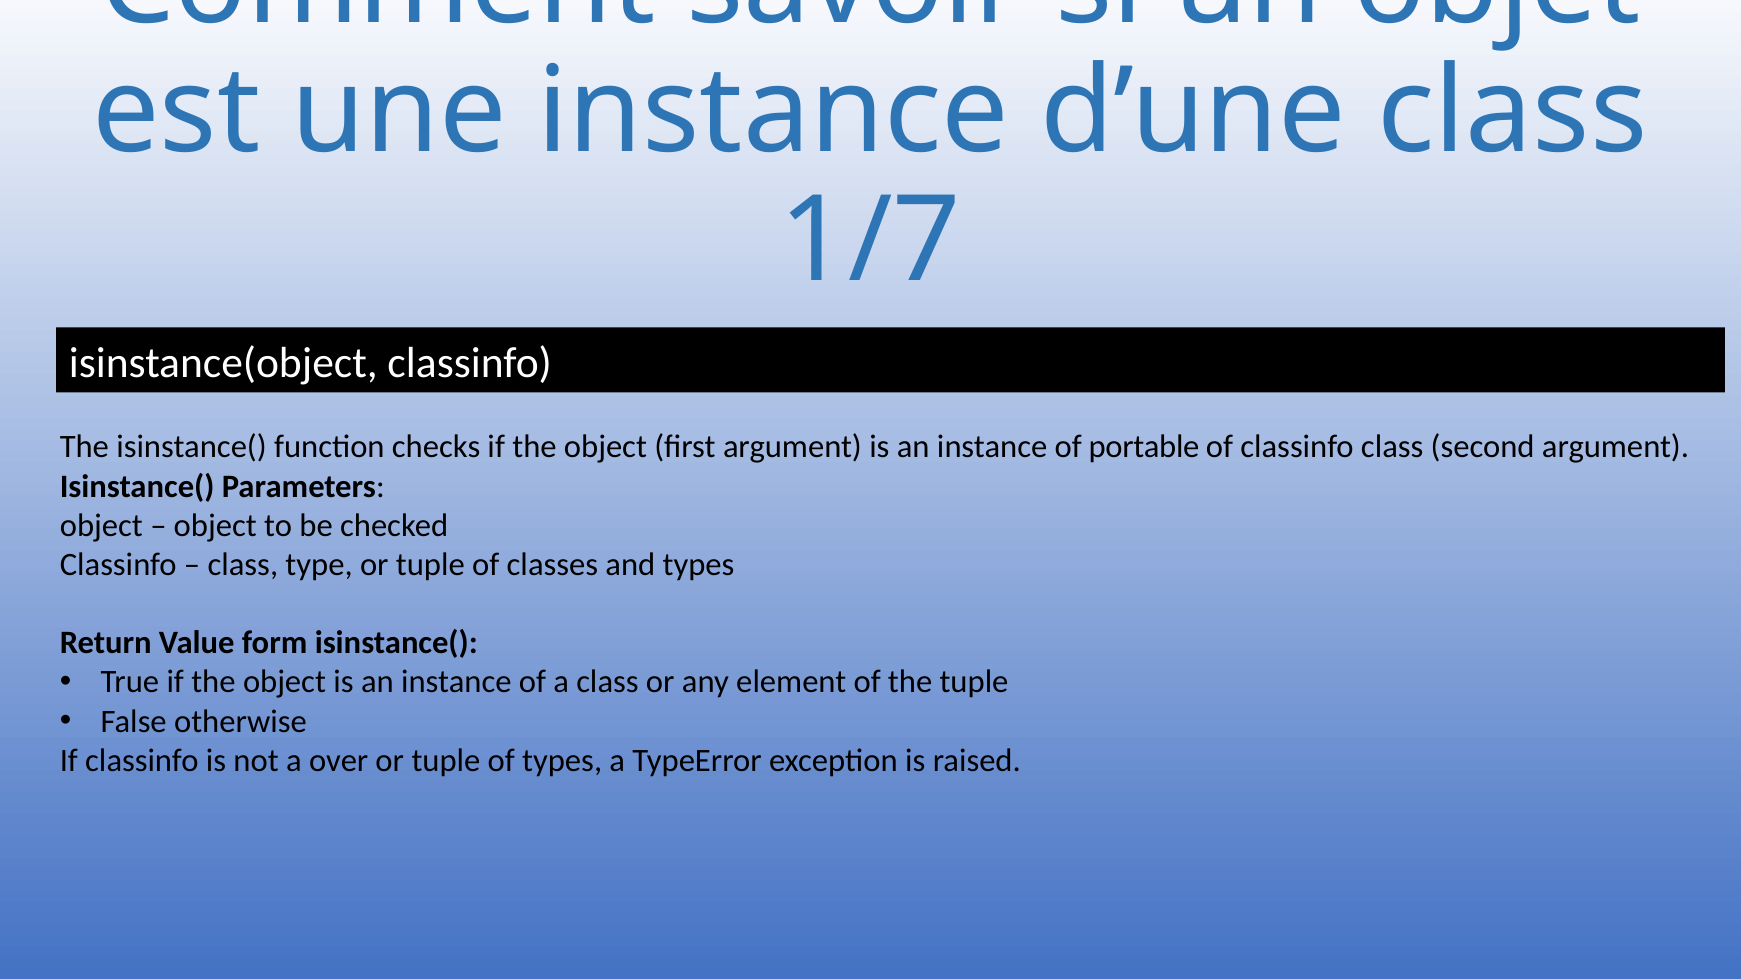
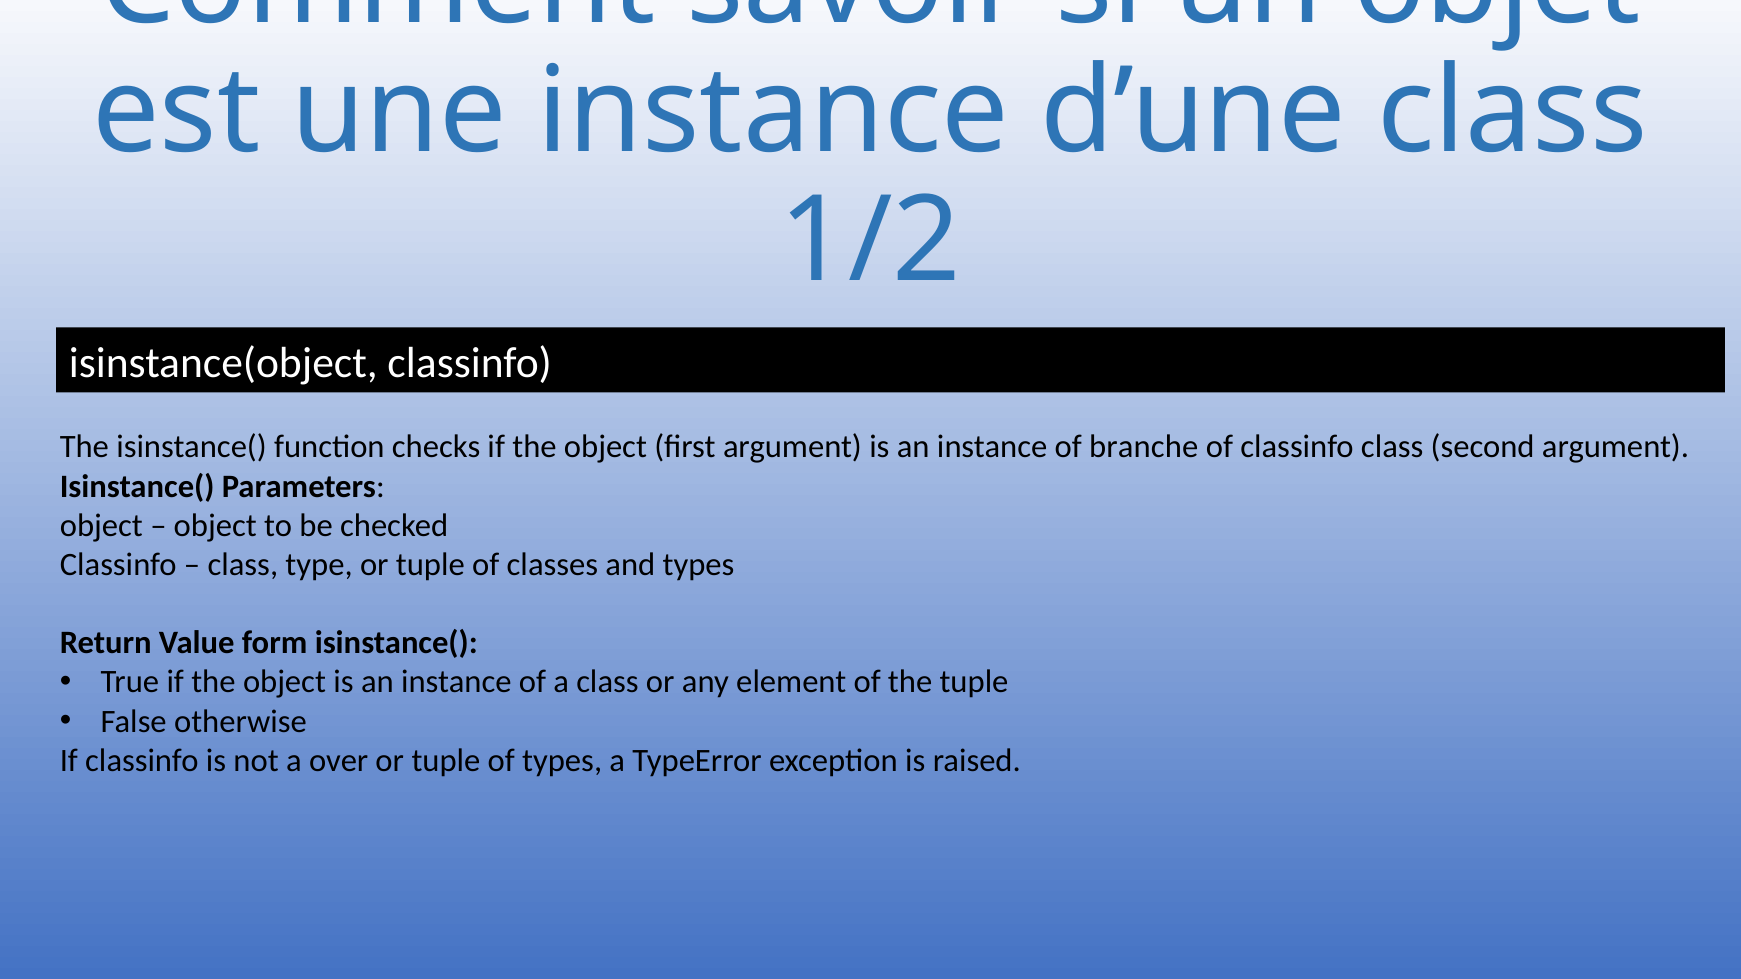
1/7: 1/7 -> 1/2 (871, 241)
portable: portable -> branche (1144, 447)
